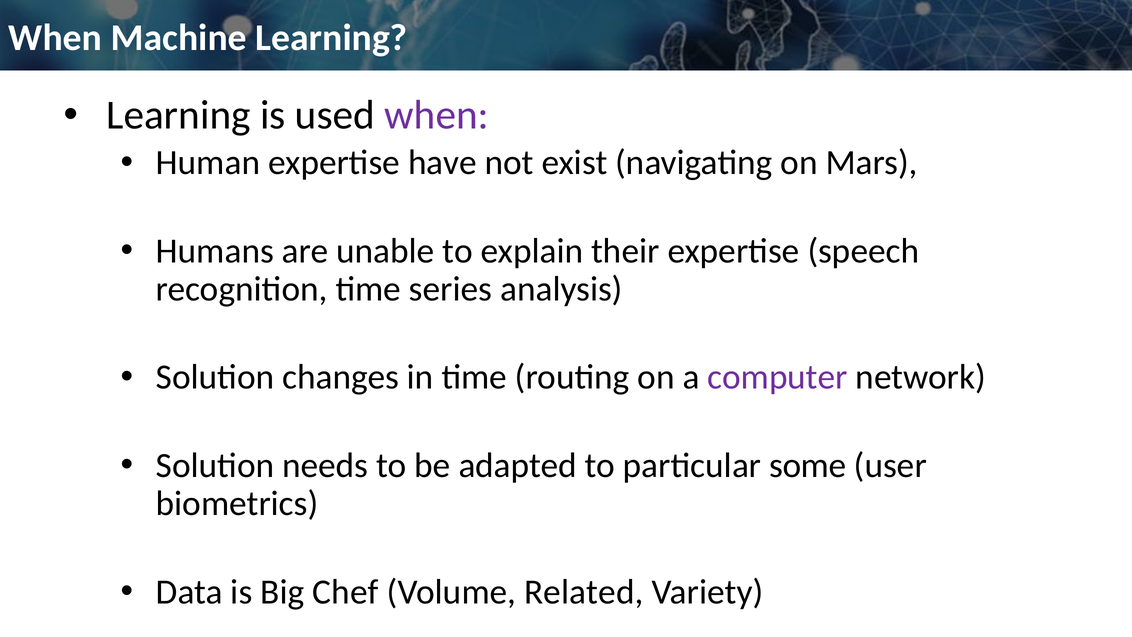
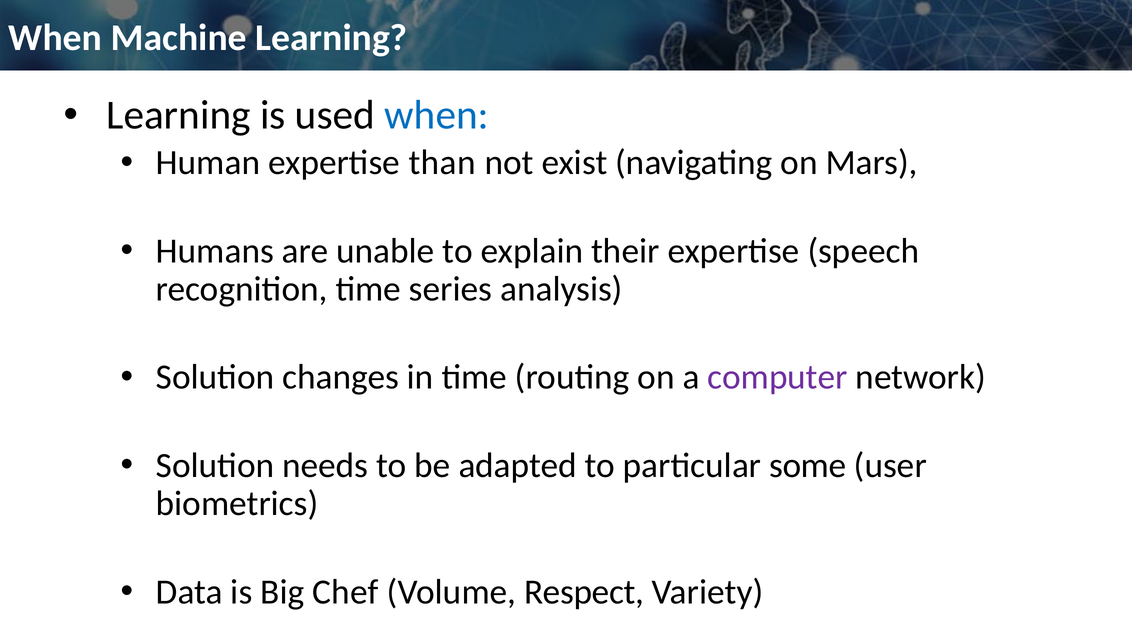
when colour: purple -> blue (437, 115)
have: have -> than (442, 163)
Related: Related -> Respect (584, 592)
